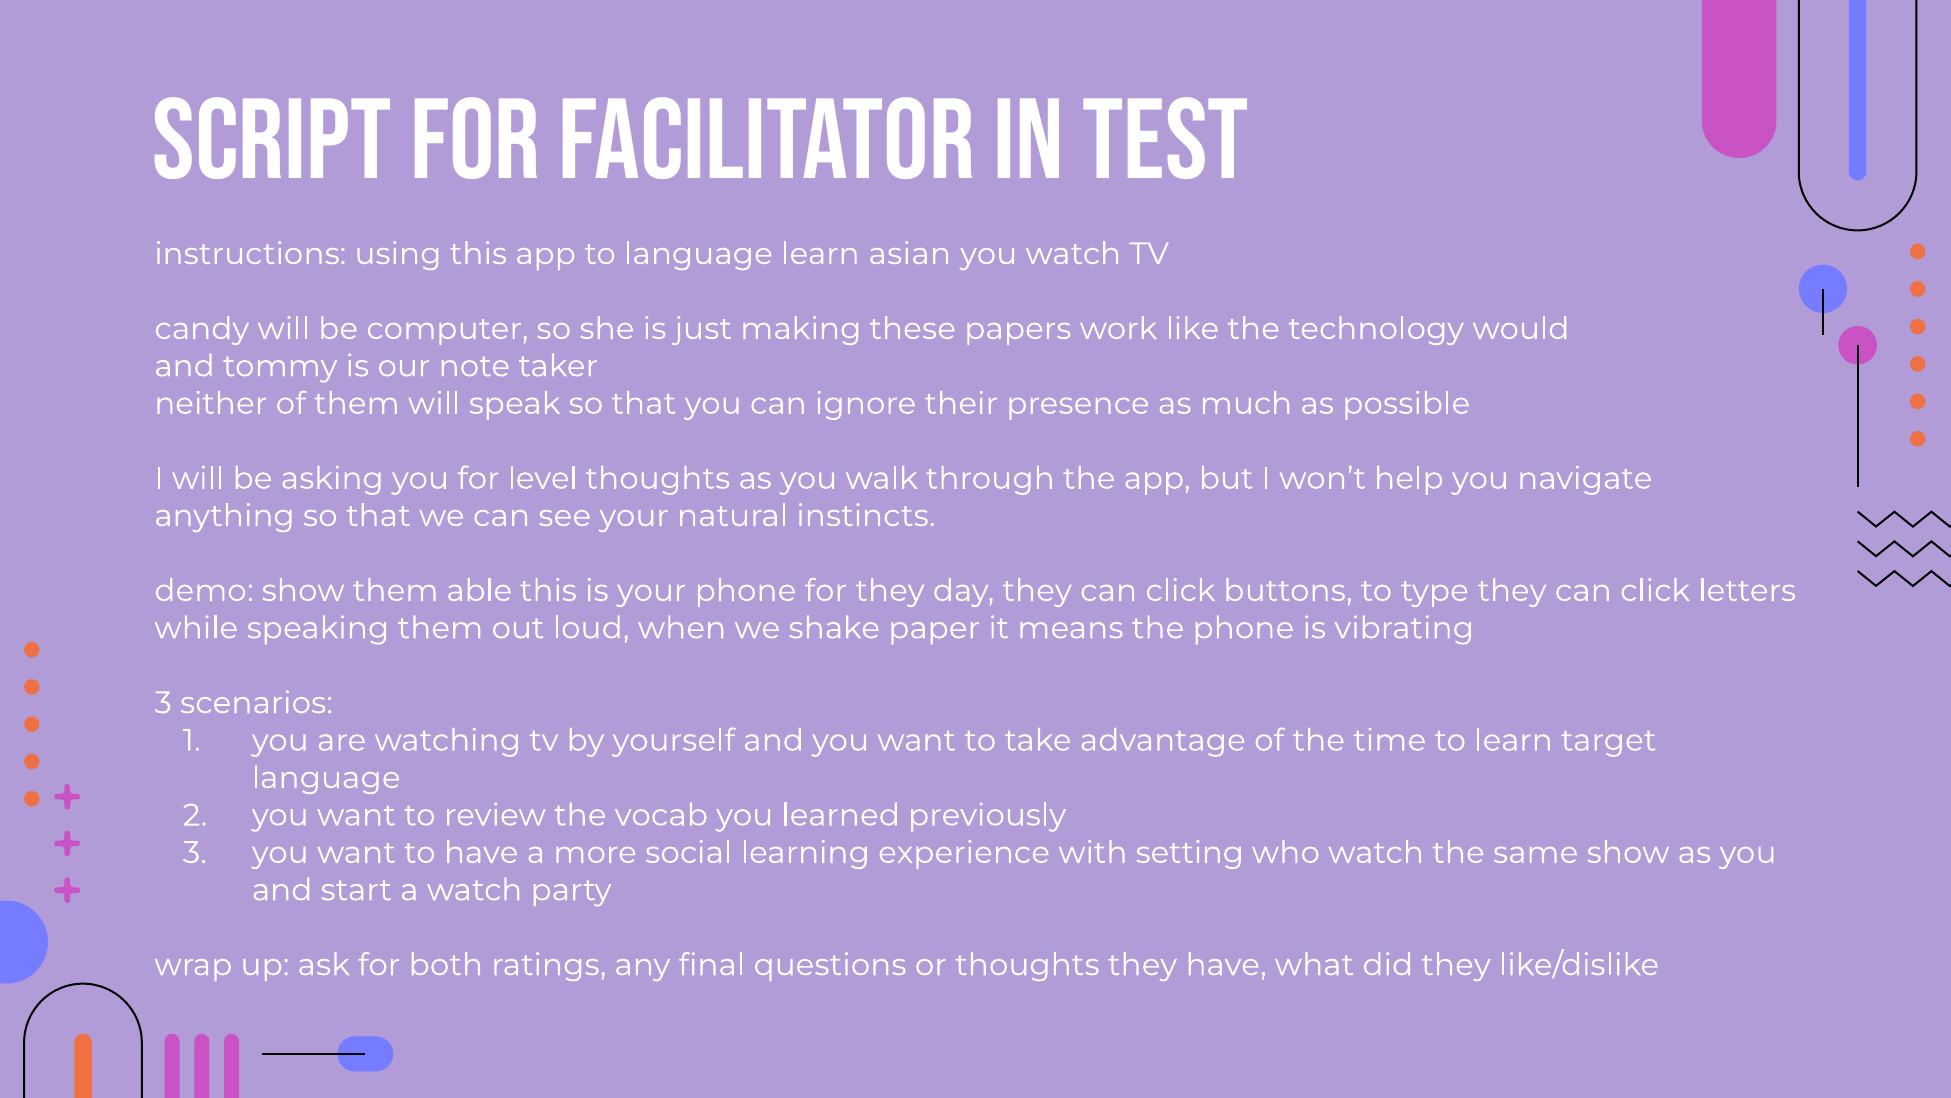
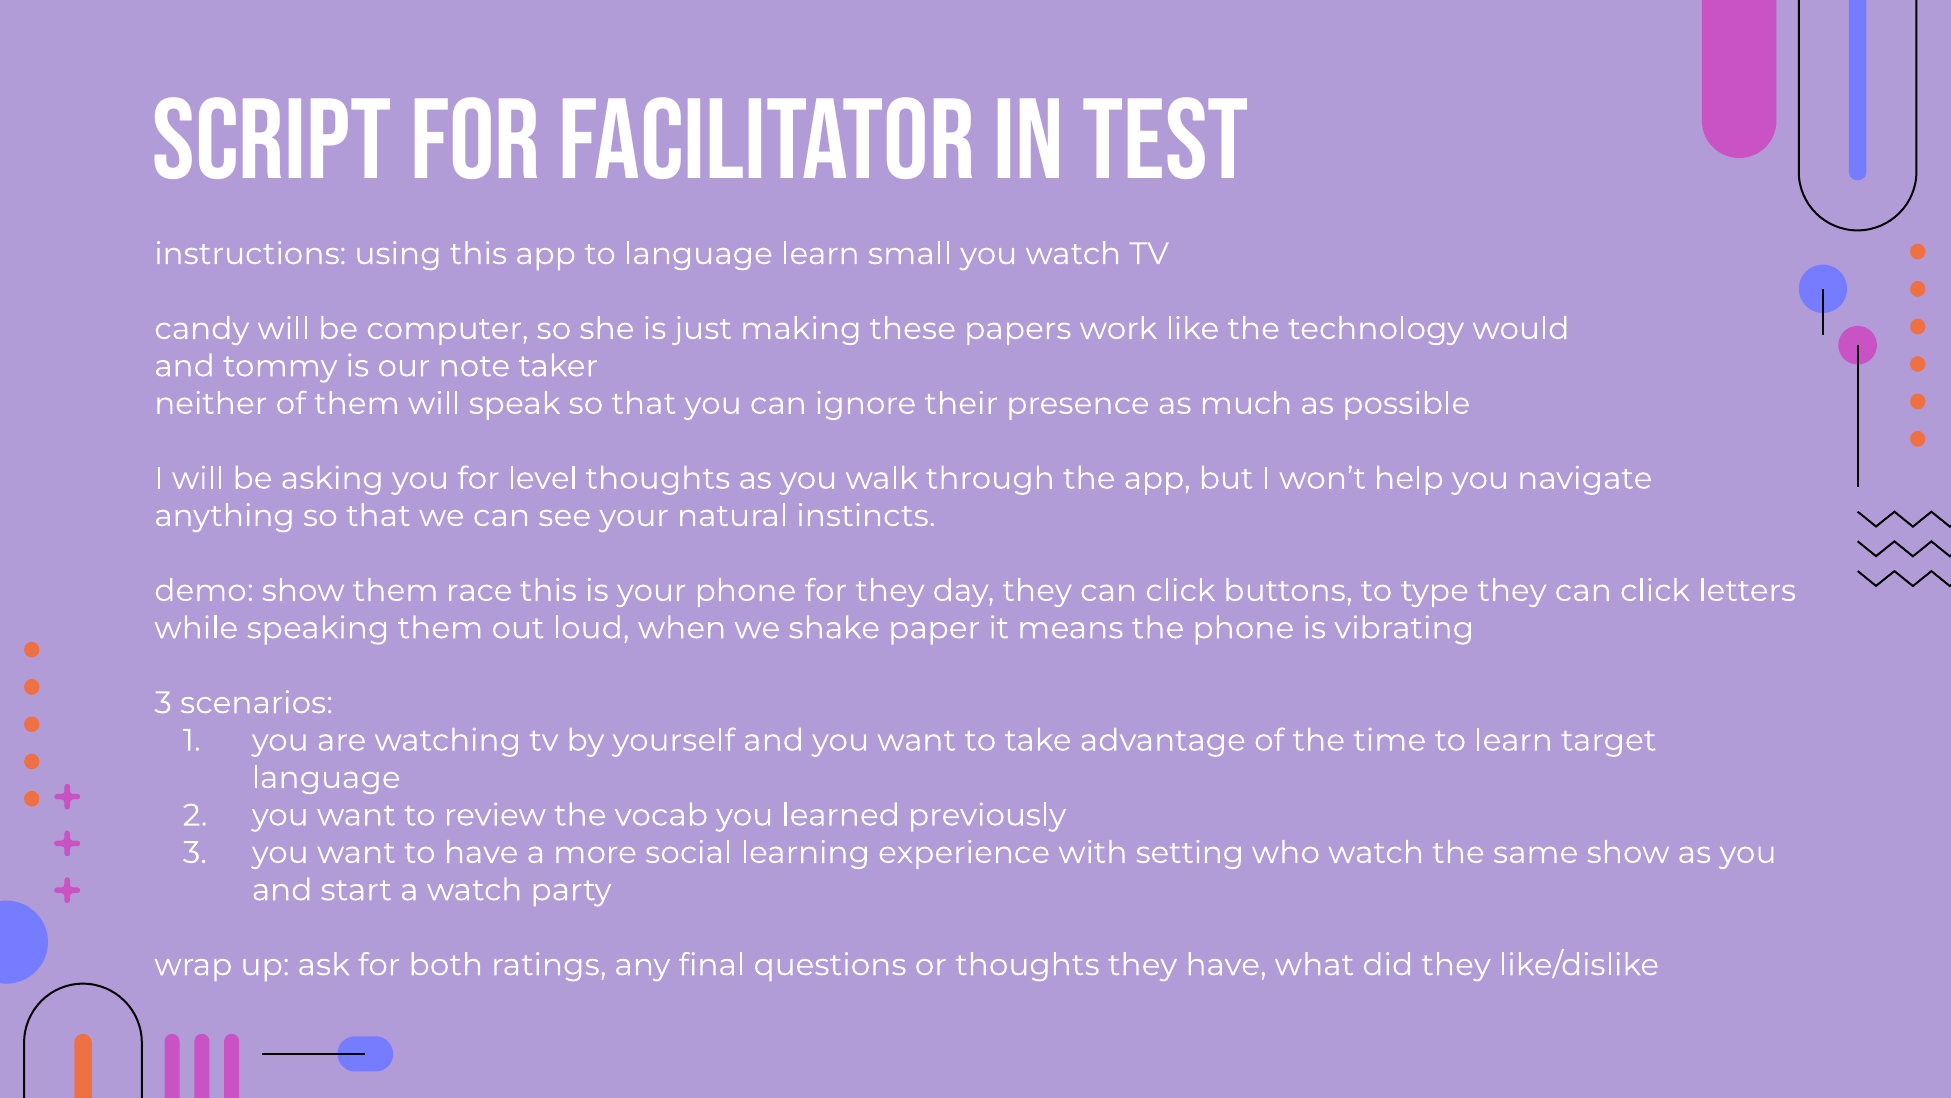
asian: asian -> small (910, 254)
able: able -> race (479, 590)
